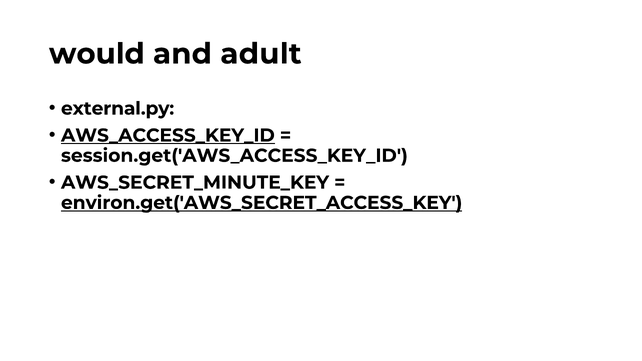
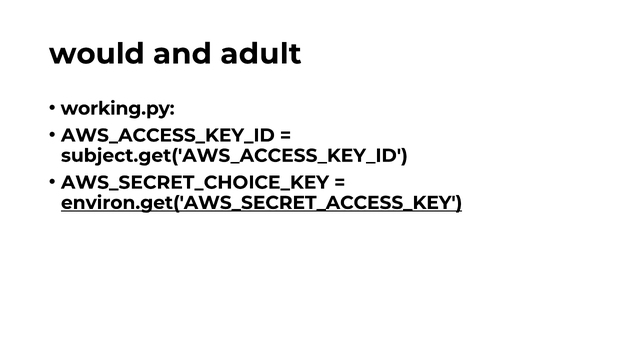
external.py: external.py -> working.py (118, 109)
AWS_ACCESS_KEY_ID underline: present -> none (168, 135)
session.get('AWS_ACCESS_KEY_ID: session.get('AWS_ACCESS_KEY_ID -> subject.get('AWS_ACCESS_KEY_ID (234, 156)
AWS_SECRET_MINUTE_KEY: AWS_SECRET_MINUTE_KEY -> AWS_SECRET_CHOICE_KEY (195, 183)
